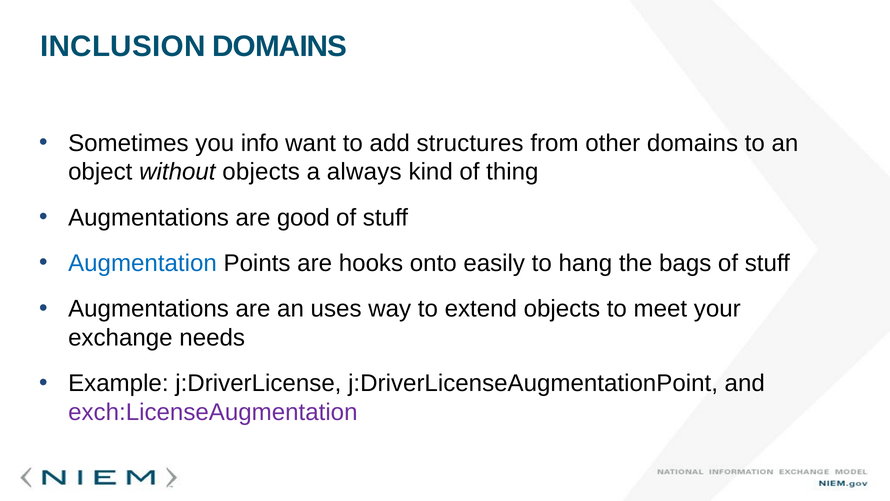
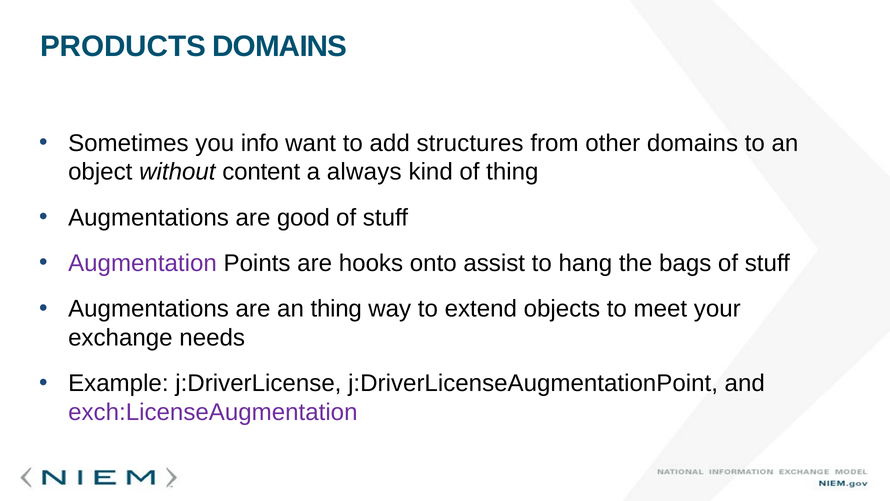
INCLUSION: INCLUSION -> PRODUCTS (123, 46)
without objects: objects -> content (261, 172)
Augmentation colour: blue -> purple (142, 263)
easily: easily -> assist (494, 263)
an uses: uses -> thing (336, 309)
